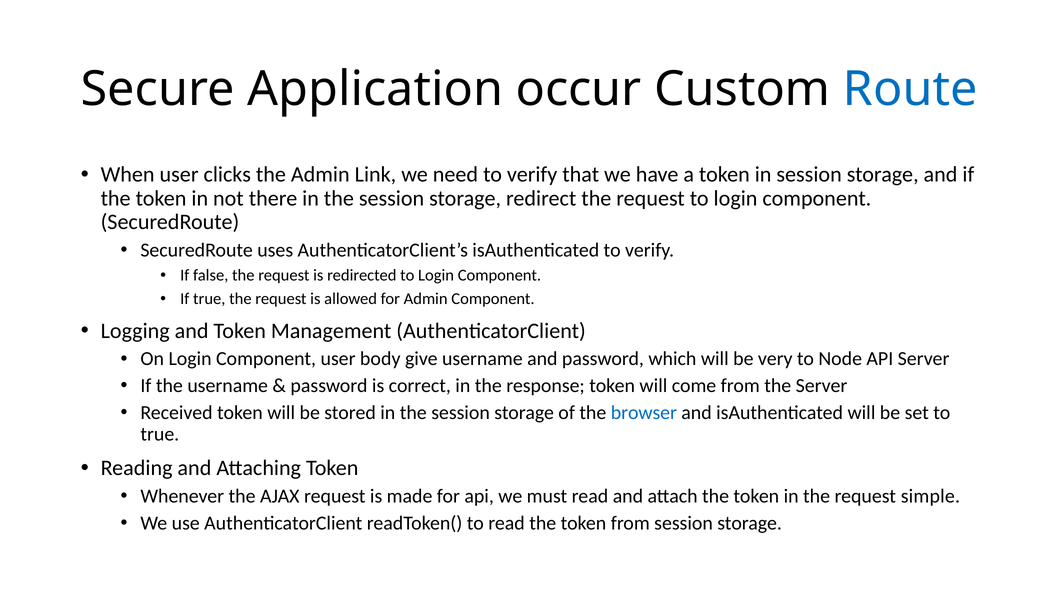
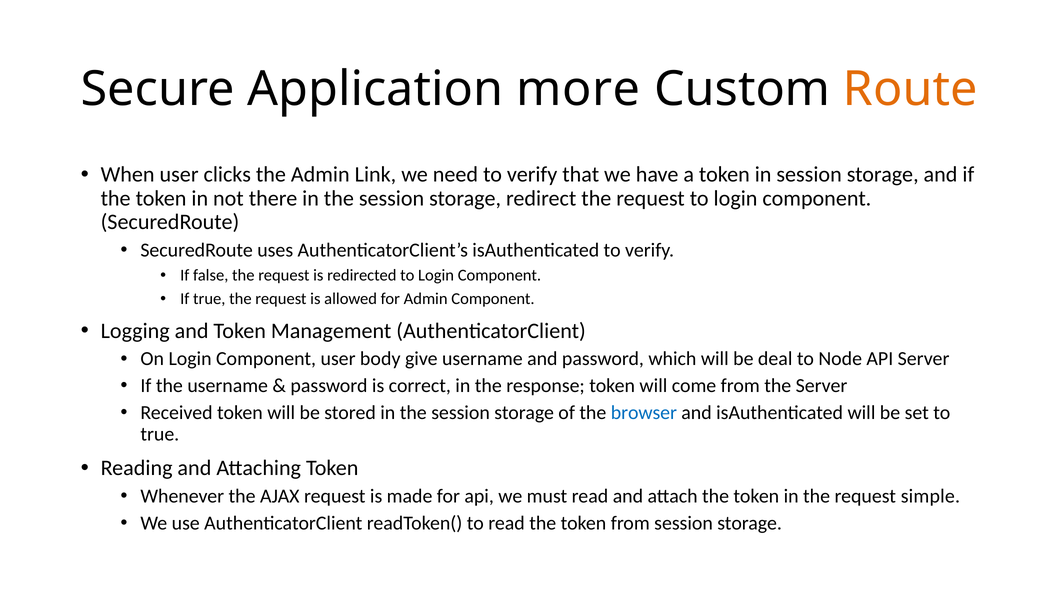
occur: occur -> more (578, 89)
Route colour: blue -> orange (910, 89)
very: very -> deal (775, 359)
